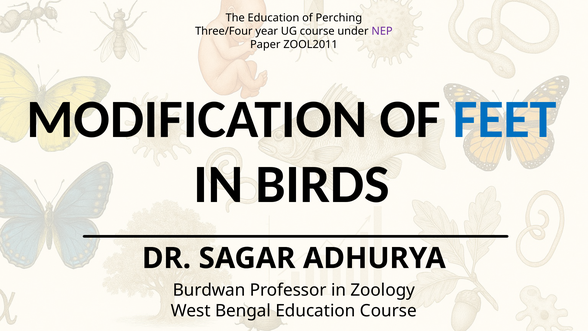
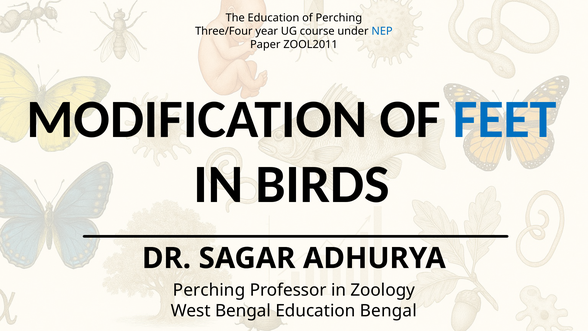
NEP colour: purple -> blue (382, 31)
Burdwan: Burdwan -> Perching (209, 290)
Education Course: Course -> Bengal (388, 311)
